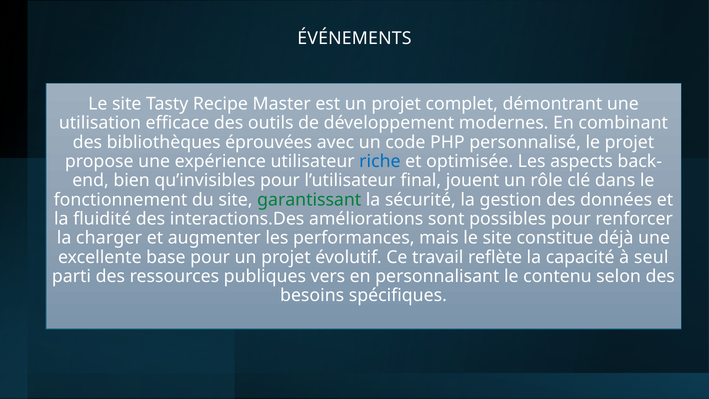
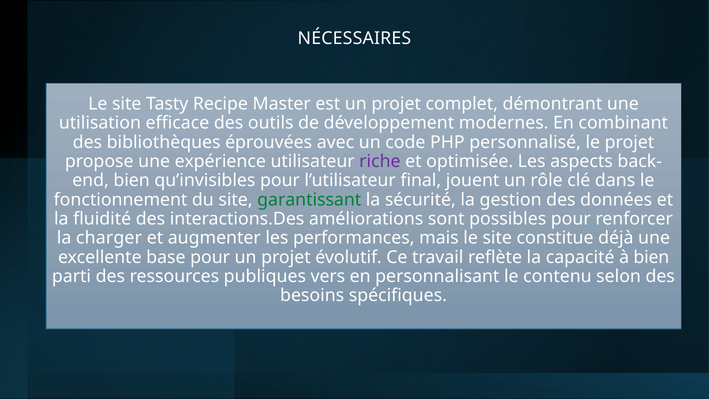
ÉVÉNEMENTS: ÉVÉNEMENTS -> NÉCESSAIRES (354, 38)
riche colour: blue -> purple (380, 161)
à seul: seul -> bien (651, 257)
